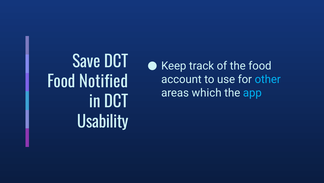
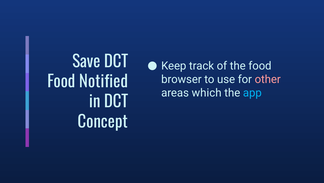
account: account -> browser (181, 79)
other colour: light blue -> pink (268, 79)
Usability: Usability -> Concept (103, 122)
